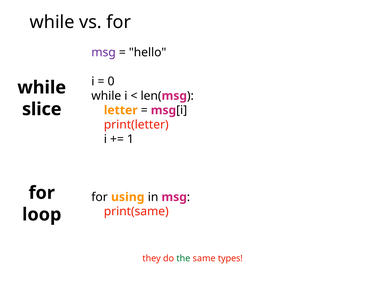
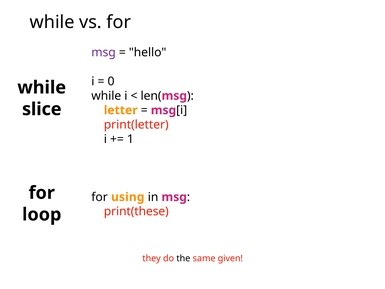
print(same: print(same -> print(these (136, 211)
the colour: green -> black (183, 258)
types: types -> given (230, 258)
